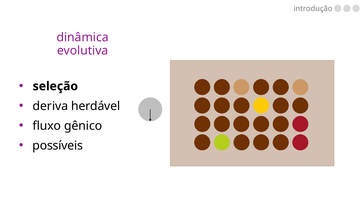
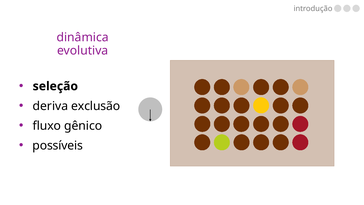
herdável: herdável -> exclusão (96, 106)
